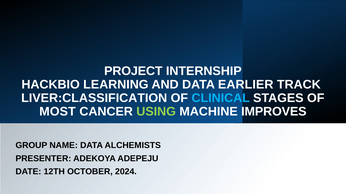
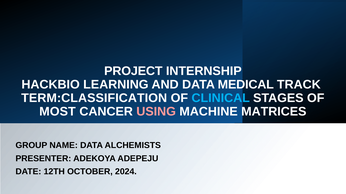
EARLIER: EARLIER -> MEDICAL (246, 85)
LIVER:CLASSIFICATION: LIVER:CLASSIFICATION -> TERM:CLASSIFICATION (94, 98)
USING colour: light green -> pink (156, 112)
IMPROVES: IMPROVES -> MATRICES (274, 112)
